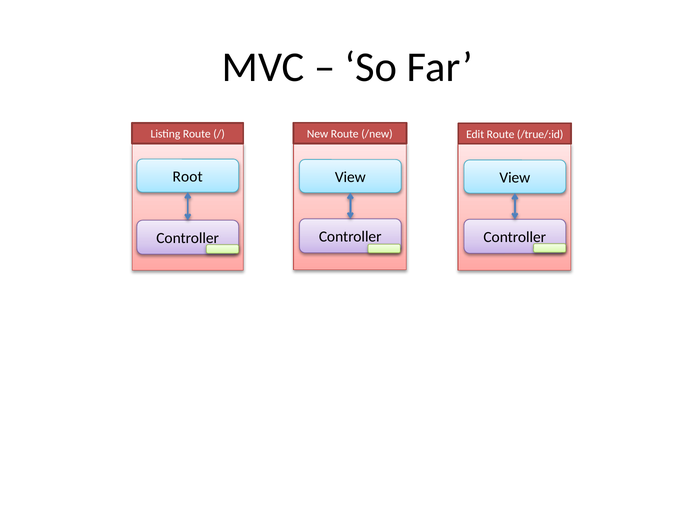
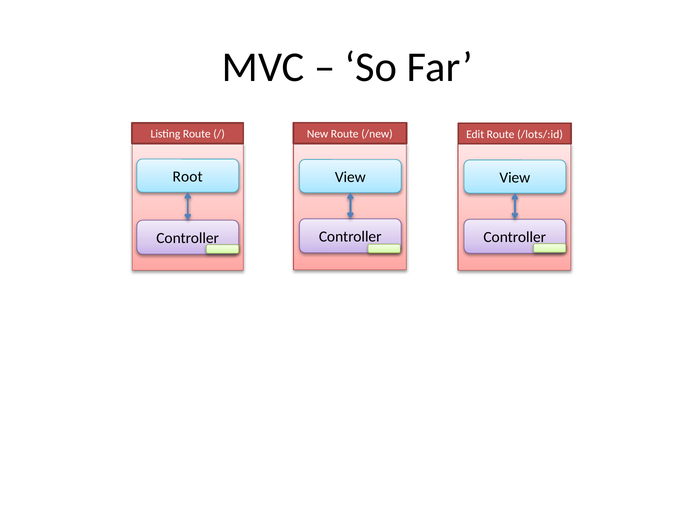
/true/:id: /true/:id -> /lots/:id (540, 134)
